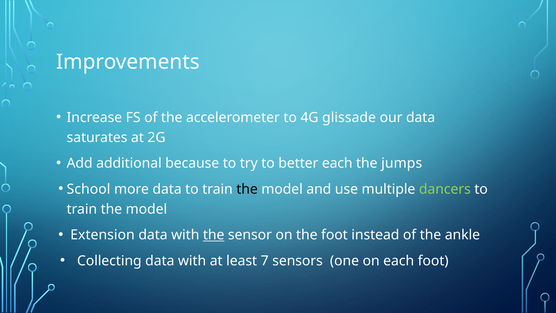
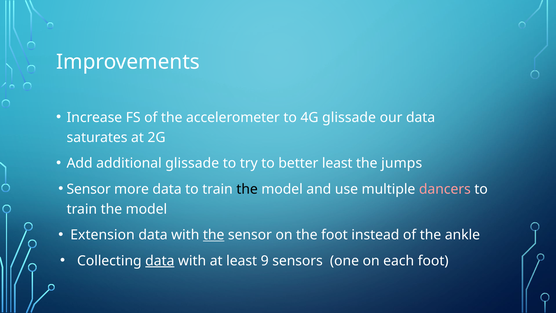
additional because: because -> glissade (192, 163)
better each: each -> least (337, 163)
School: School -> Sensor (89, 189)
dancers colour: light green -> pink (445, 189)
data underline: none -> present (160, 261)
7: 7 -> 9 (265, 261)
